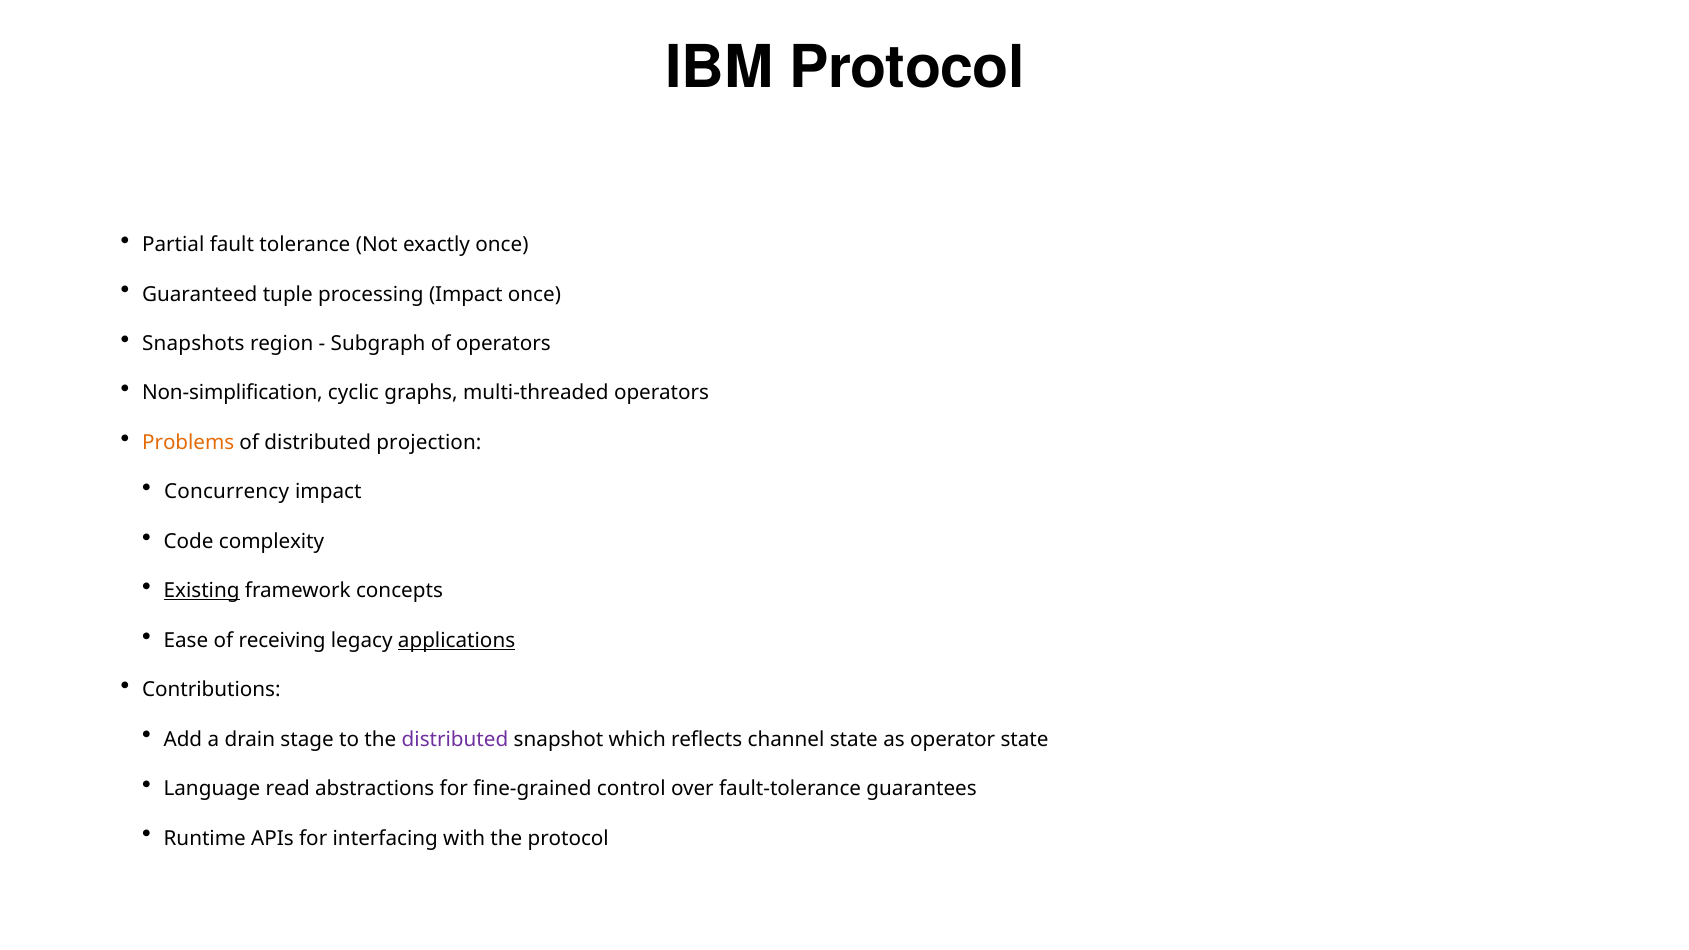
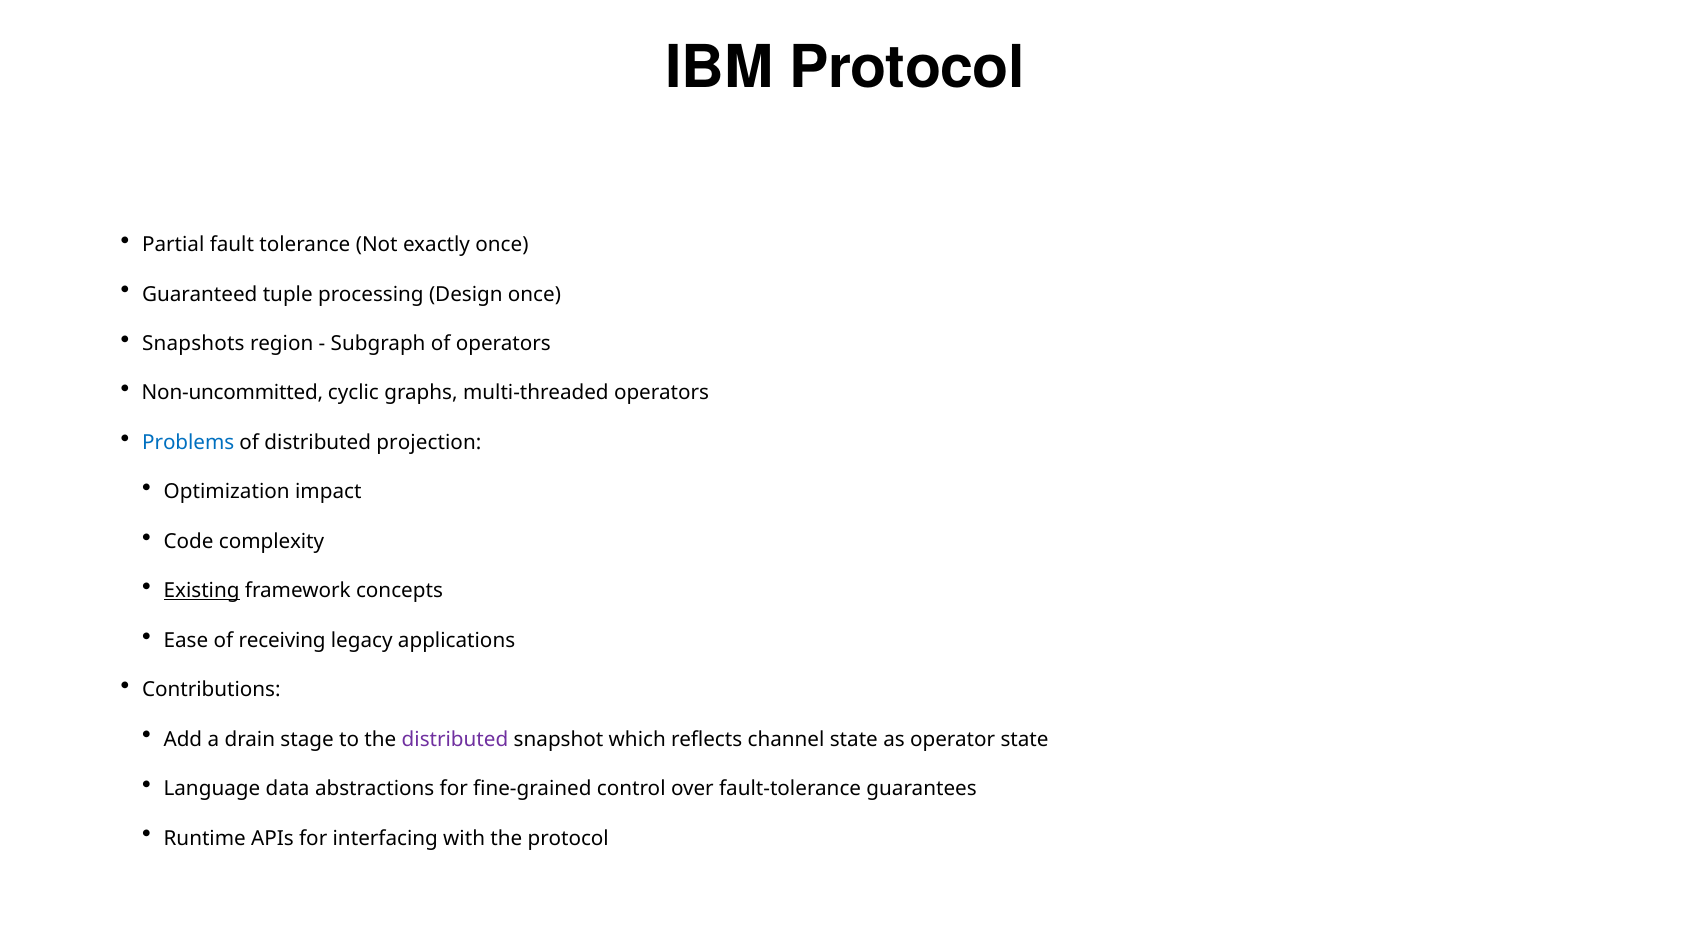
processing Impact: Impact -> Design (466, 294)
Non-simplification: Non-simplification -> Non-uncommitted (232, 393)
Problems colour: orange -> blue (188, 443)
Concurrency: Concurrency -> Optimization (227, 492)
applications underline: present -> none (457, 640)
read: read -> data (288, 789)
